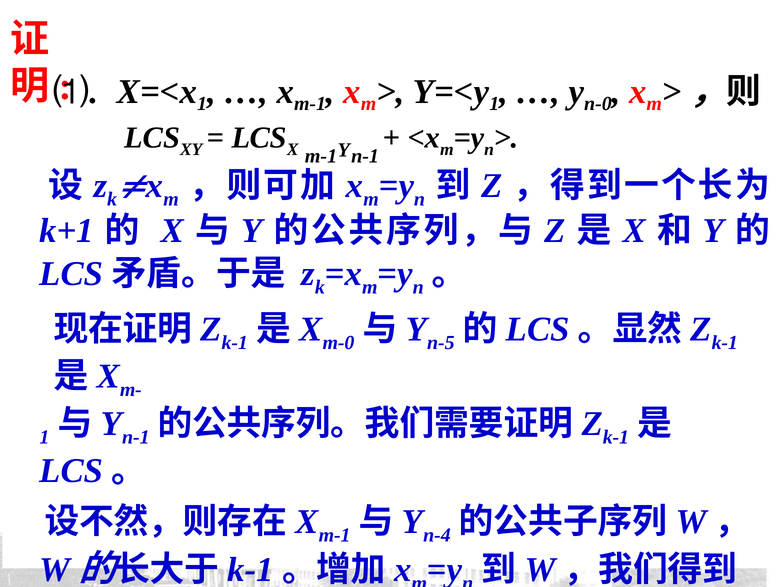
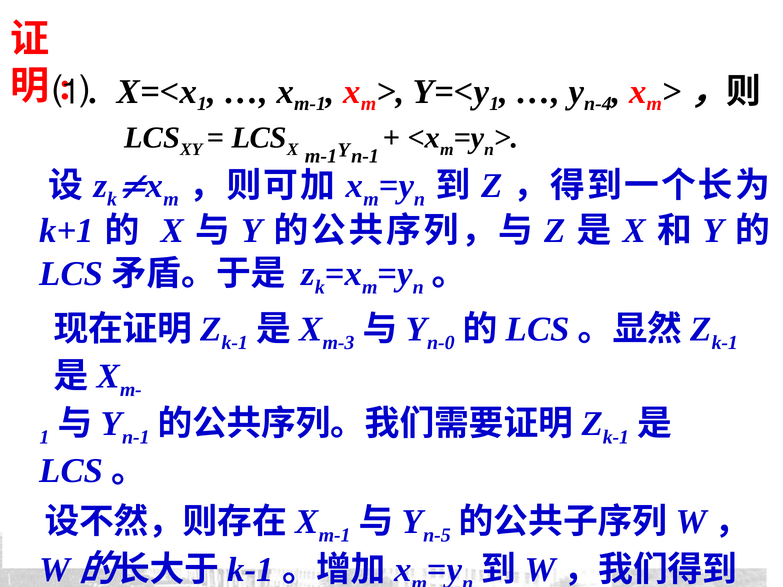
n-0: n-0 -> n-4 (598, 104)
m-0: m-0 -> m-3 (338, 343)
n-5: n-5 -> n-0 (441, 343)
n-4: n-4 -> n-5 (437, 535)
